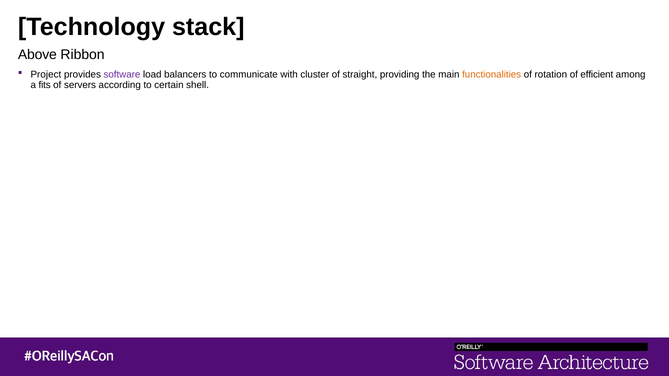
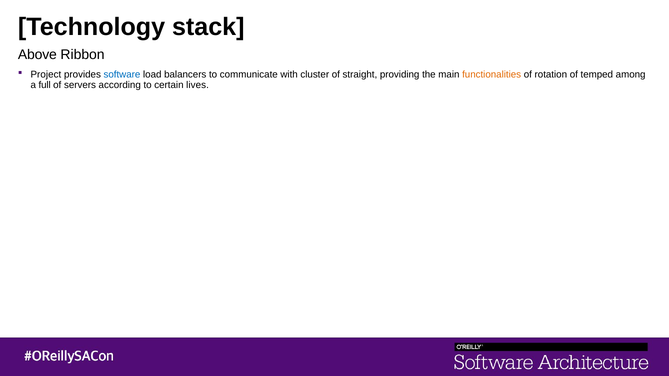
software colour: purple -> blue (122, 75)
efficient: efficient -> temped (597, 75)
fits: fits -> full (45, 85)
shell: shell -> lives (198, 85)
